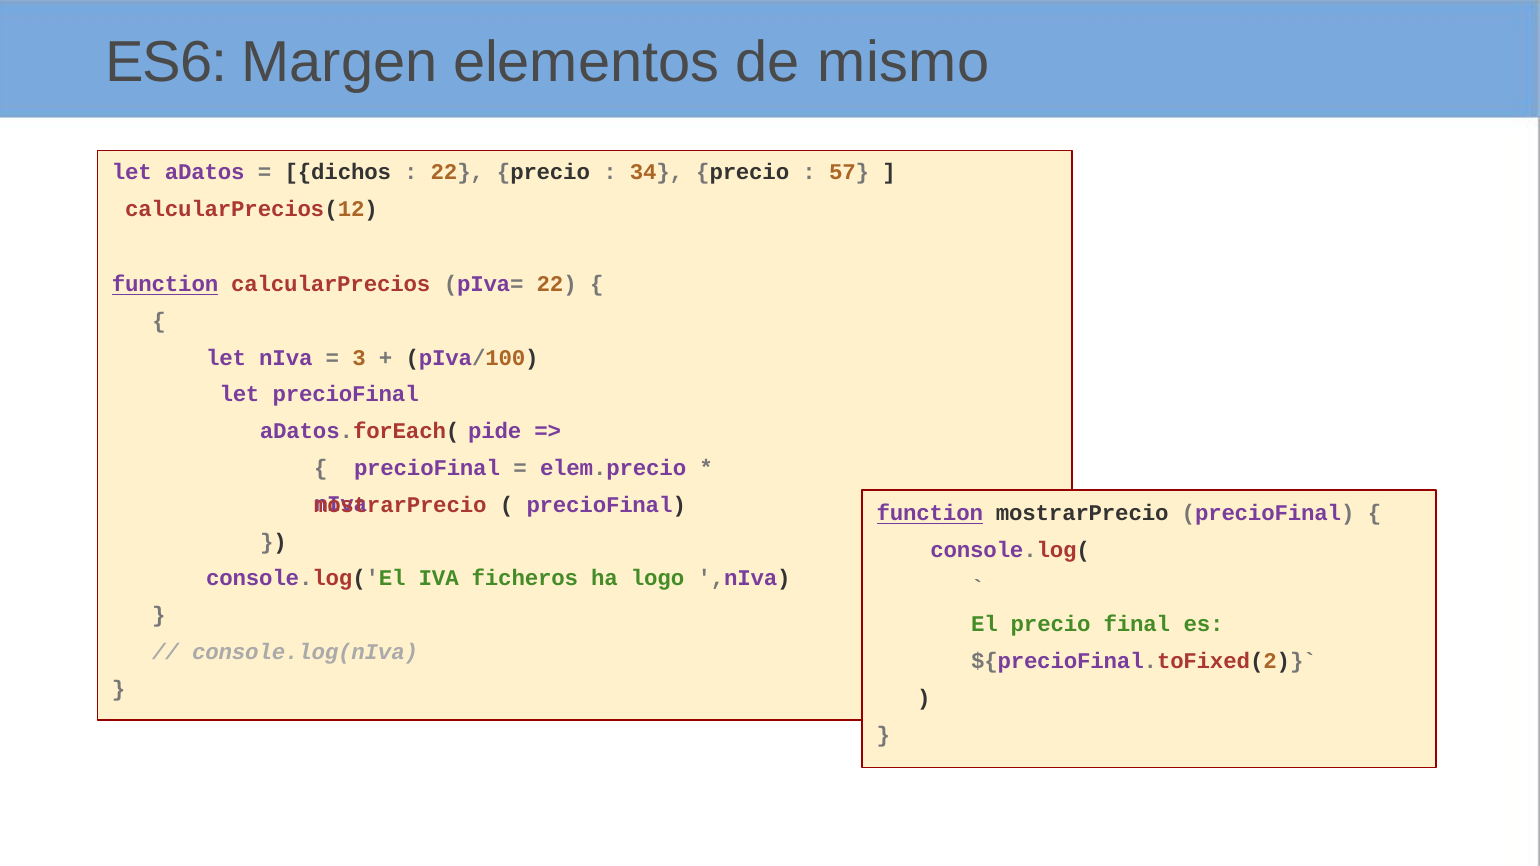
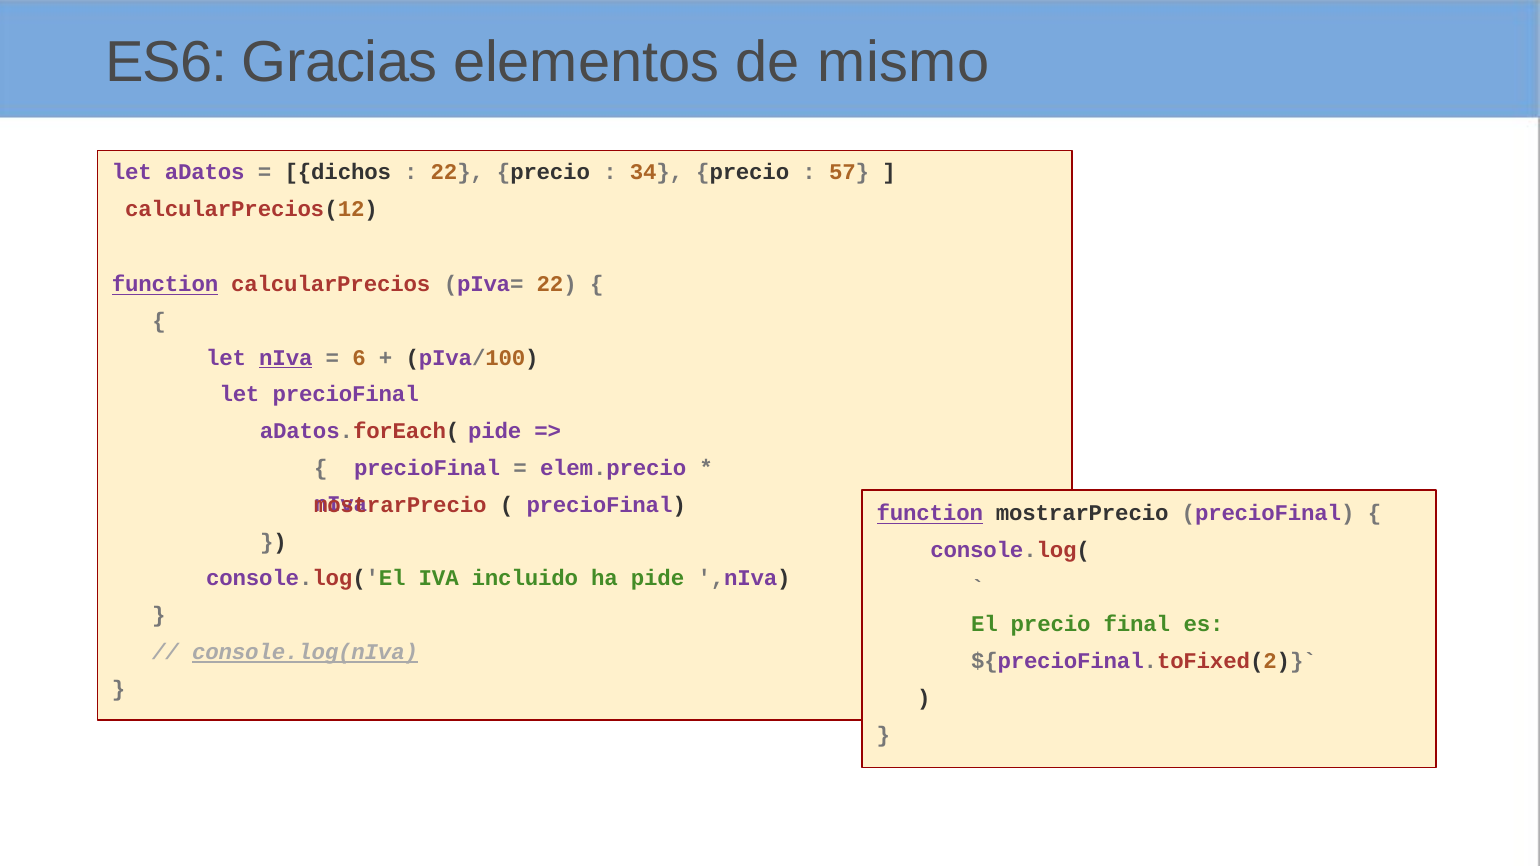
Margen: Margen -> Gracias (340, 62)
nIva underline: none -> present (286, 358)
3: 3 -> 6 (359, 358)
ficheros: ficheros -> incluido (525, 579)
ha logo: logo -> pide (658, 579)
console.log(nIva underline: none -> present (305, 652)
